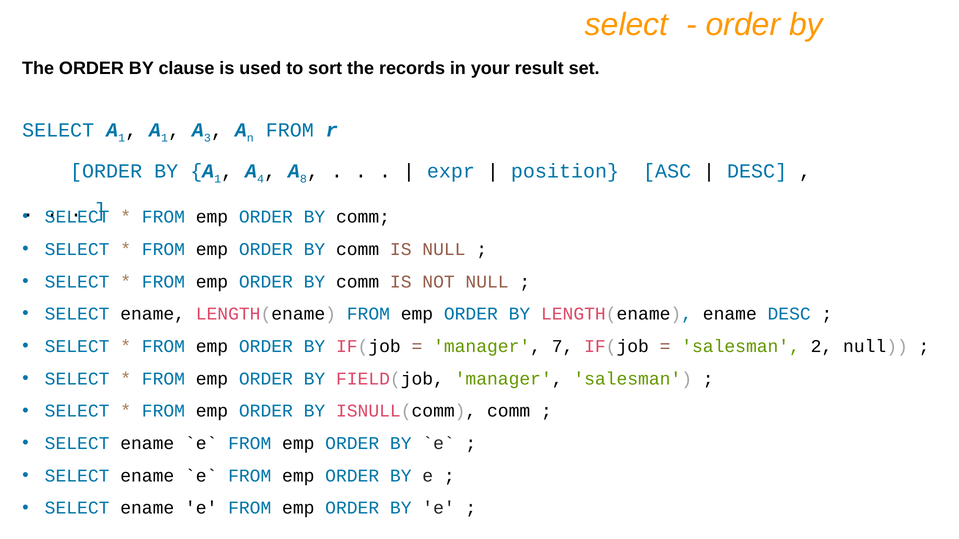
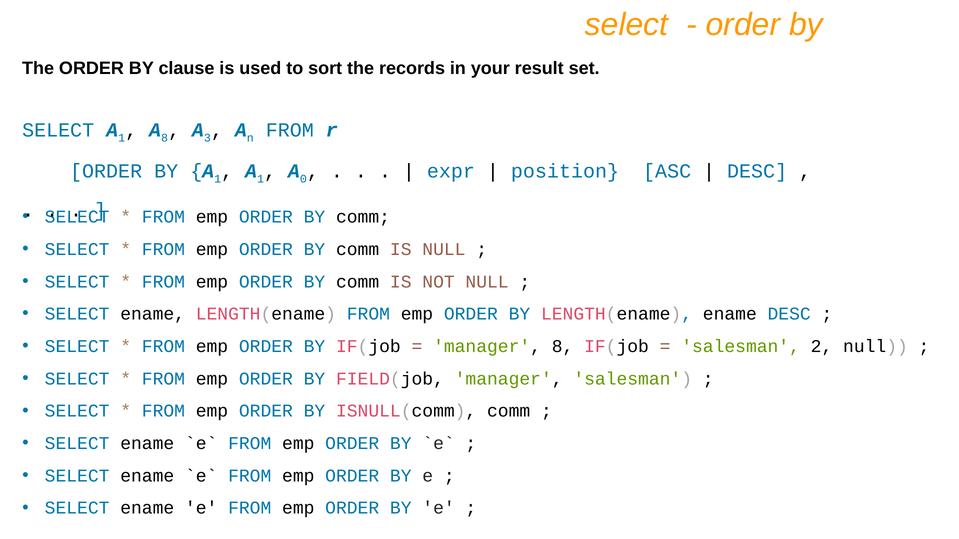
1: 1 -> 8 (165, 138)
4: 4 -> 1 (261, 179)
8: 8 -> 0 (303, 179)
manager 7: 7 -> 8 (563, 347)
